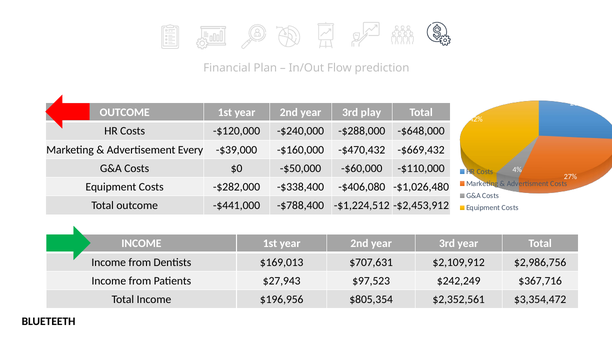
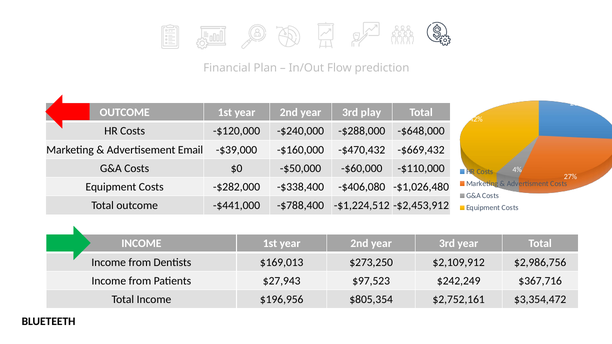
Every: Every -> Email (190, 150)
$707,631: $707,631 -> $273,250 (371, 262)
$2,352,561: $2,352,561 -> $2,752,161 (459, 300)
